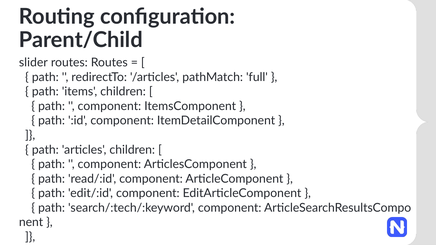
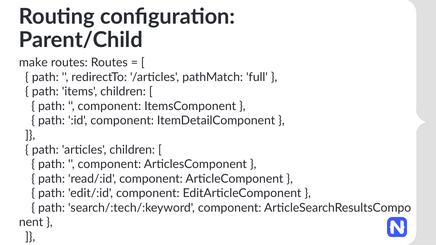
slider: slider -> make (33, 63)
